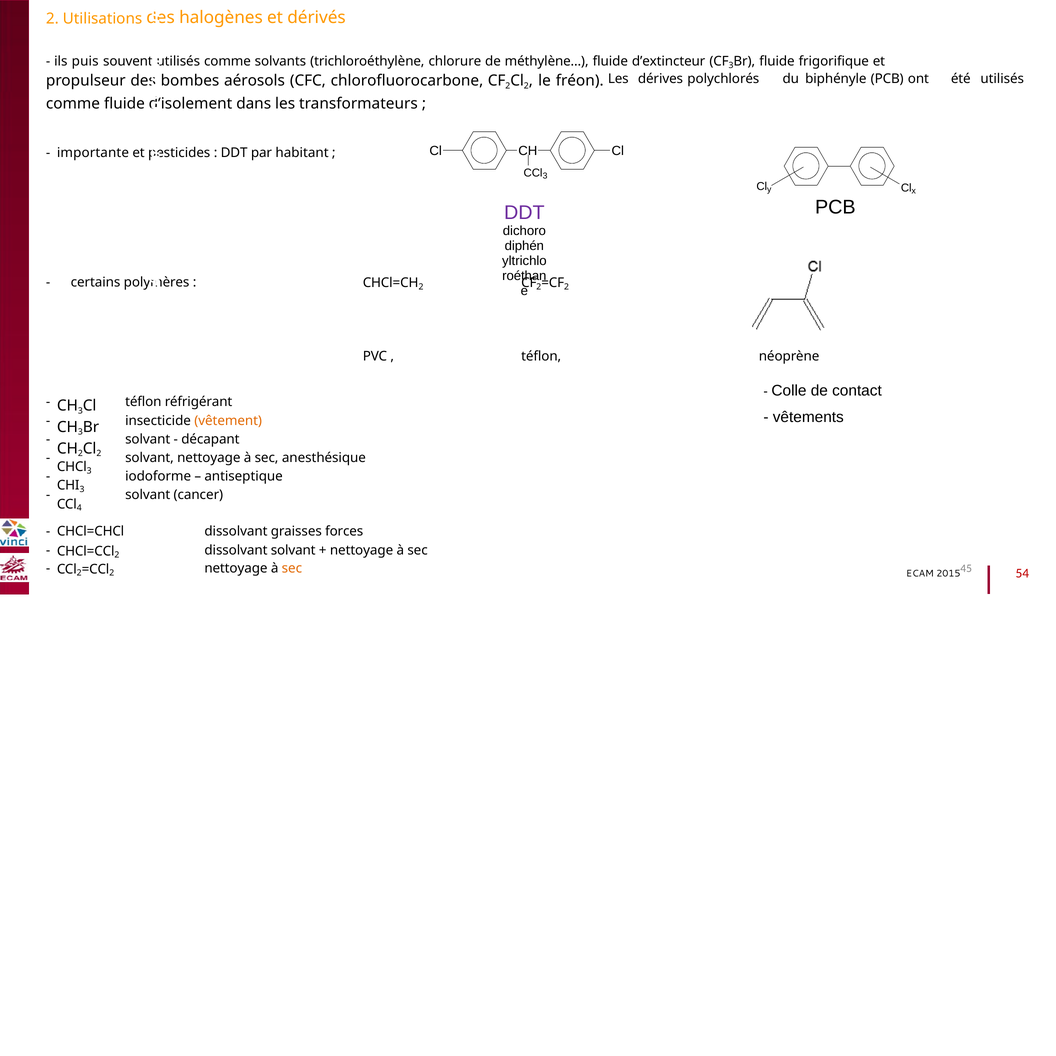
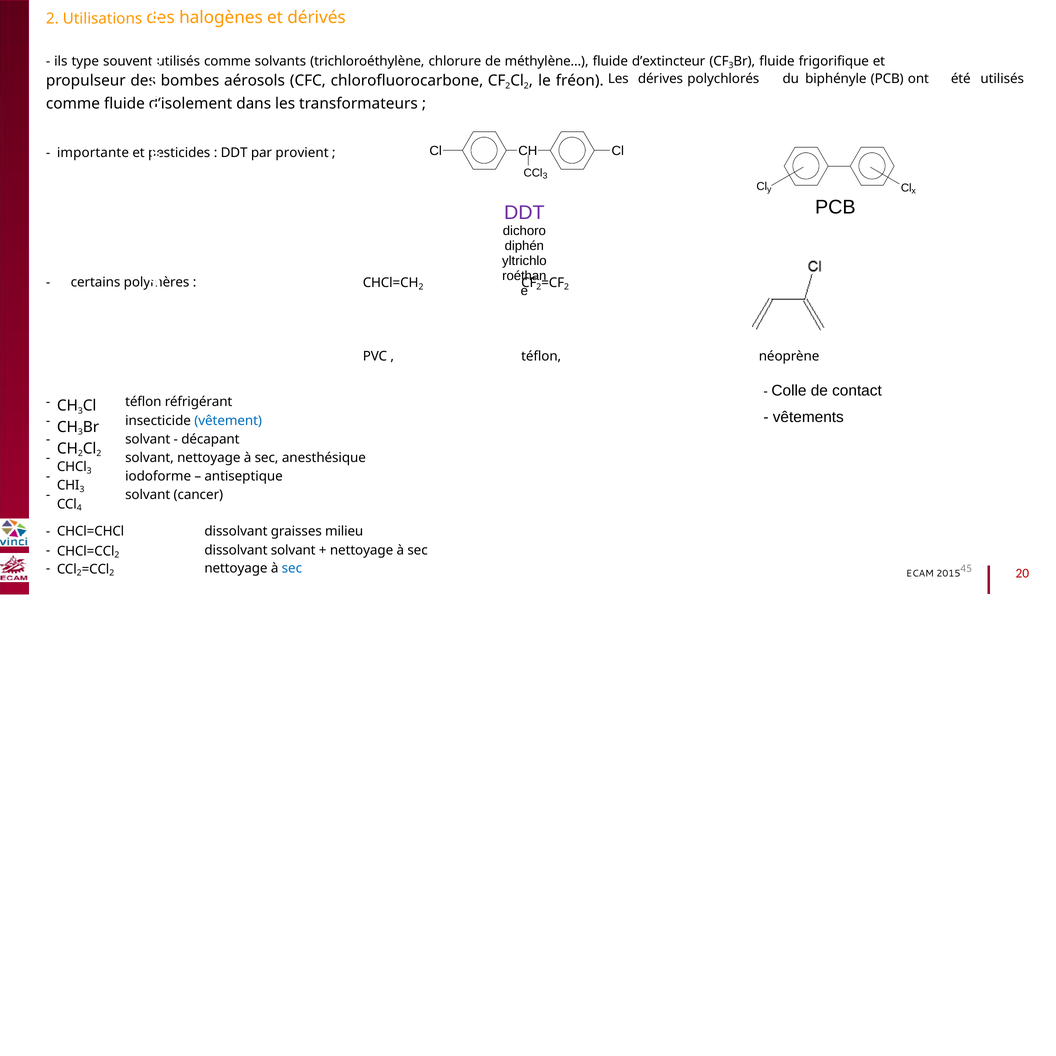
puis: puis -> type (85, 61)
habitant: habitant -> provient (302, 153)
vêtement colour: orange -> blue (228, 421)
forces: forces -> milieu (344, 531)
sec colour: orange -> blue (292, 569)
54: 54 -> 20 (1022, 573)
